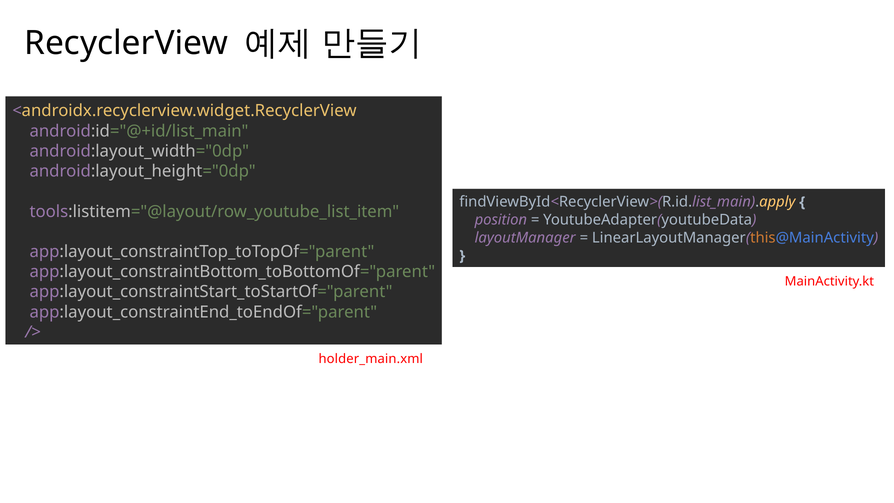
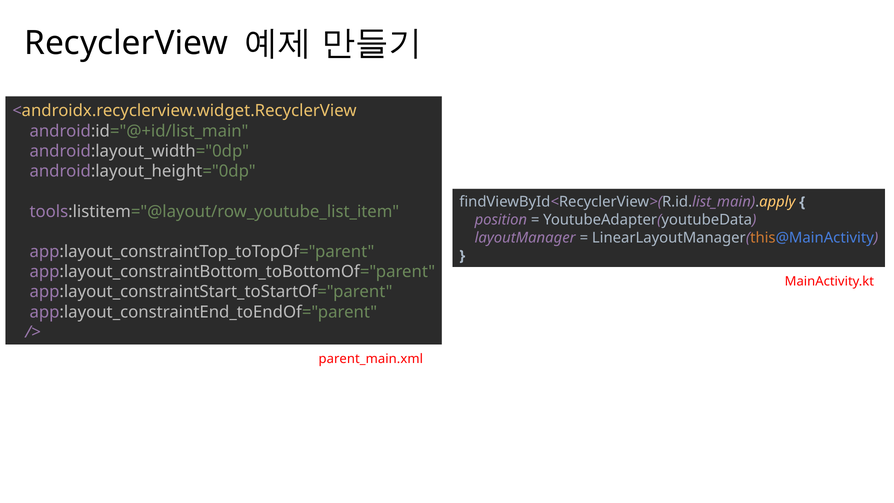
holder_main.xml: holder_main.xml -> parent_main.xml (371, 359)
